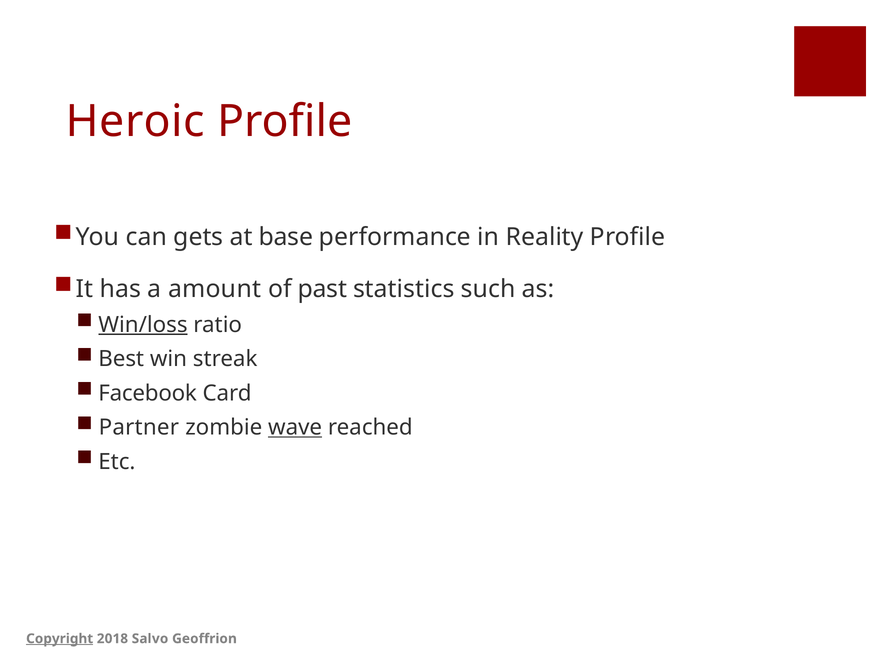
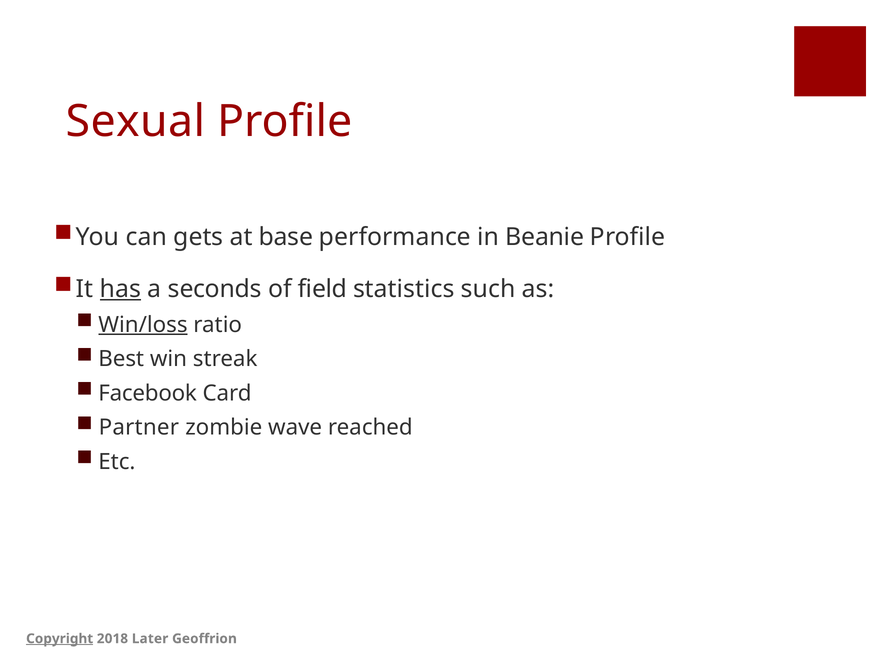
Heroic: Heroic -> Sexual (135, 122)
Reality: Reality -> Beanie (545, 237)
has underline: none -> present (120, 289)
amount: amount -> seconds (215, 289)
past: past -> field (322, 289)
wave underline: present -> none (295, 428)
Salvo: Salvo -> Later (150, 639)
